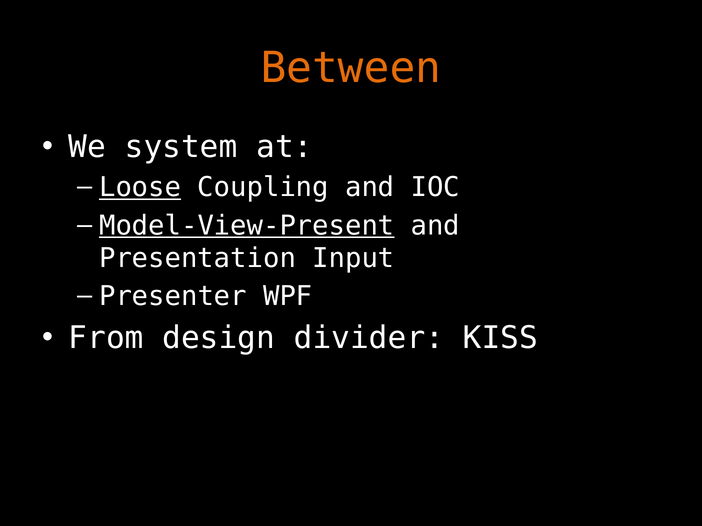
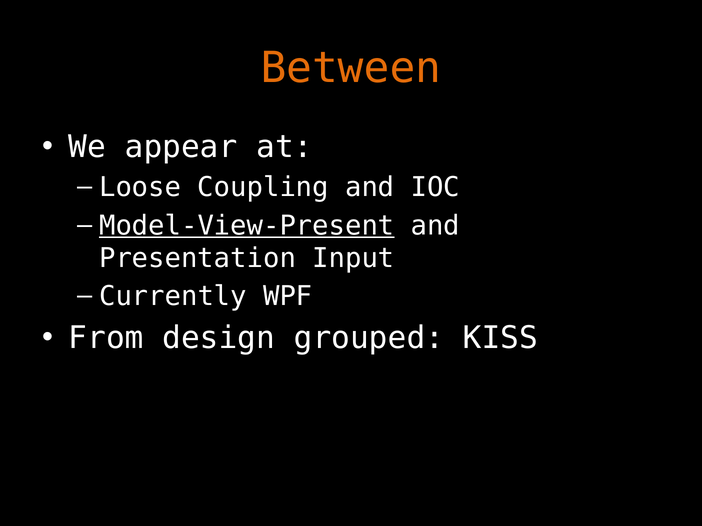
system: system -> appear (181, 147)
Loose underline: present -> none (140, 188)
Presenter: Presenter -> Currently (173, 297)
divider: divider -> grouped (369, 338)
